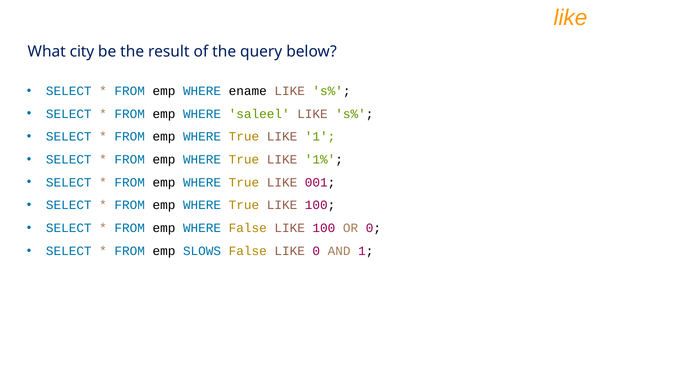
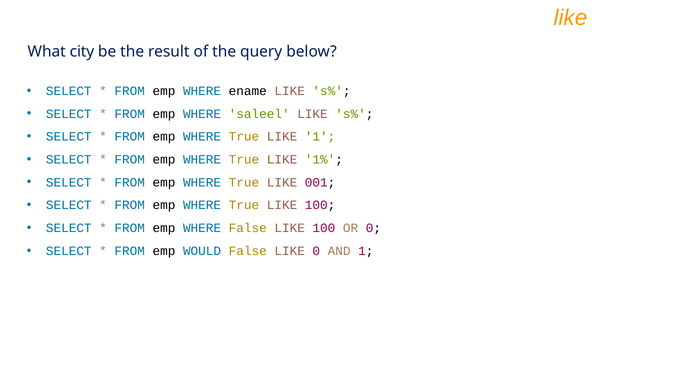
SLOWS: SLOWS -> WOULD (202, 251)
